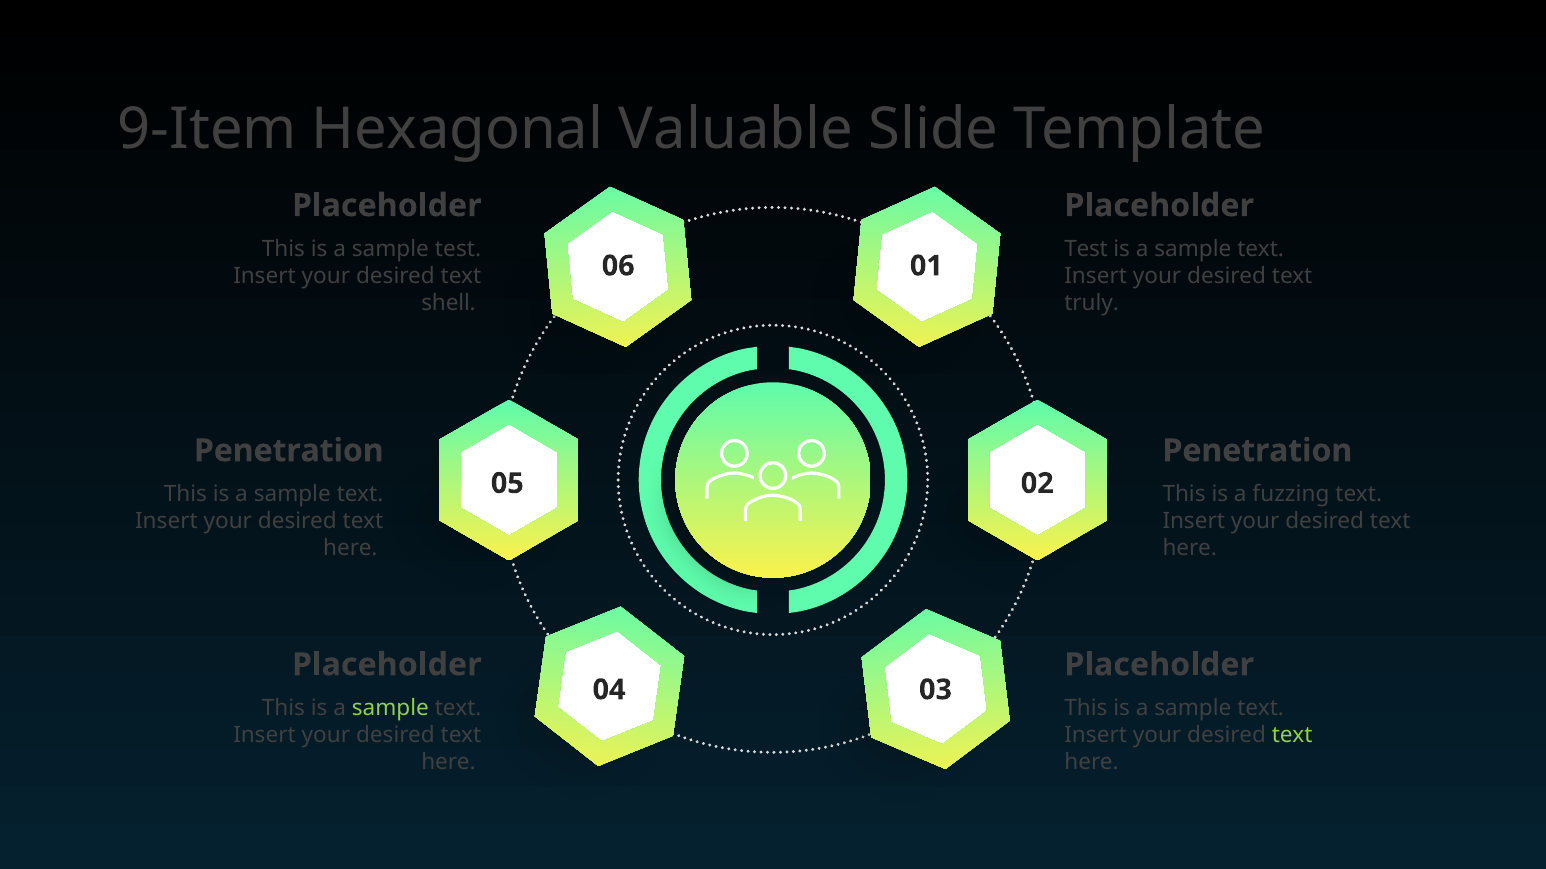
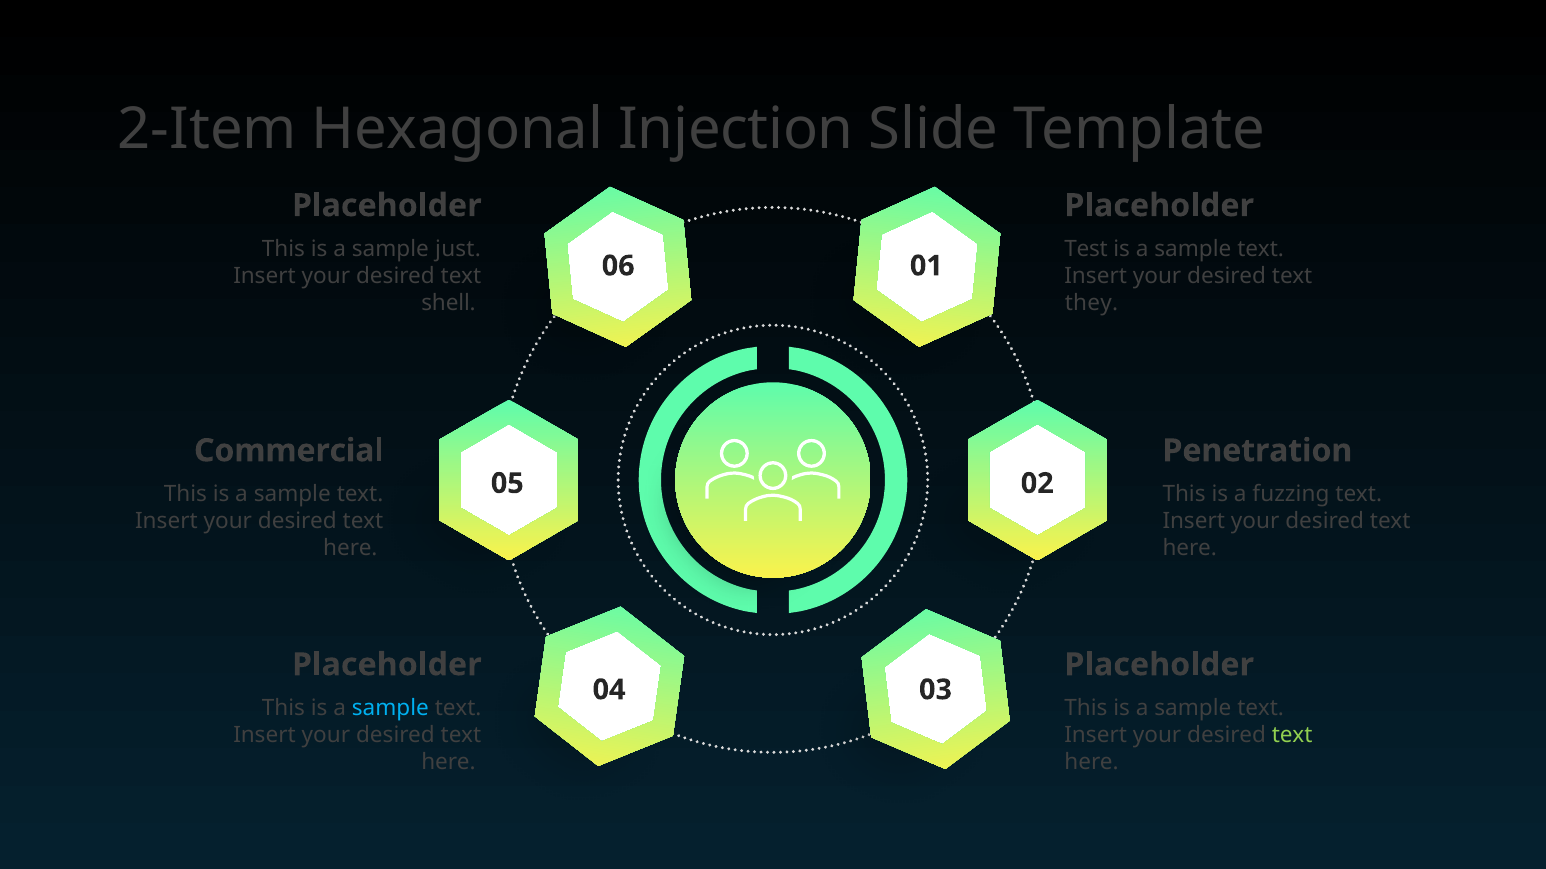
9-Item: 9-Item -> 2-Item (207, 130)
Valuable: Valuable -> Injection (736, 130)
sample test: test -> just (458, 249)
truly: truly -> they (1091, 304)
Penetration: Penetration -> Commercial (289, 451)
sample colour: light green -> light blue (390, 709)
